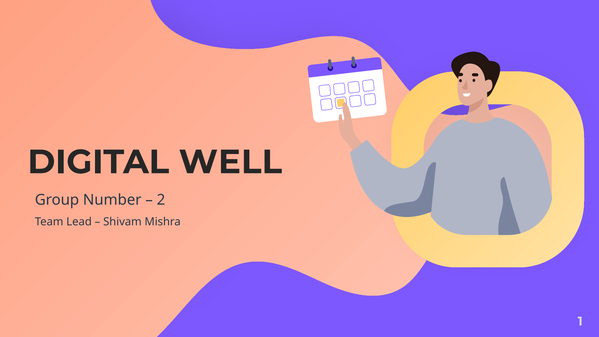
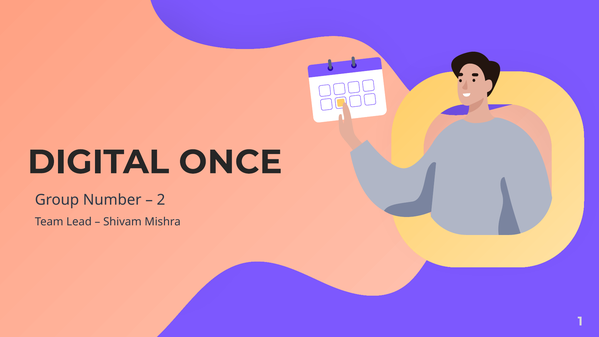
WELL: WELL -> ONCE (230, 162)
